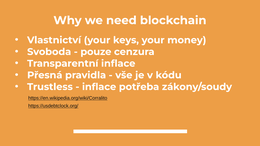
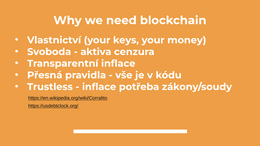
pouze: pouze -> aktiva (96, 52)
